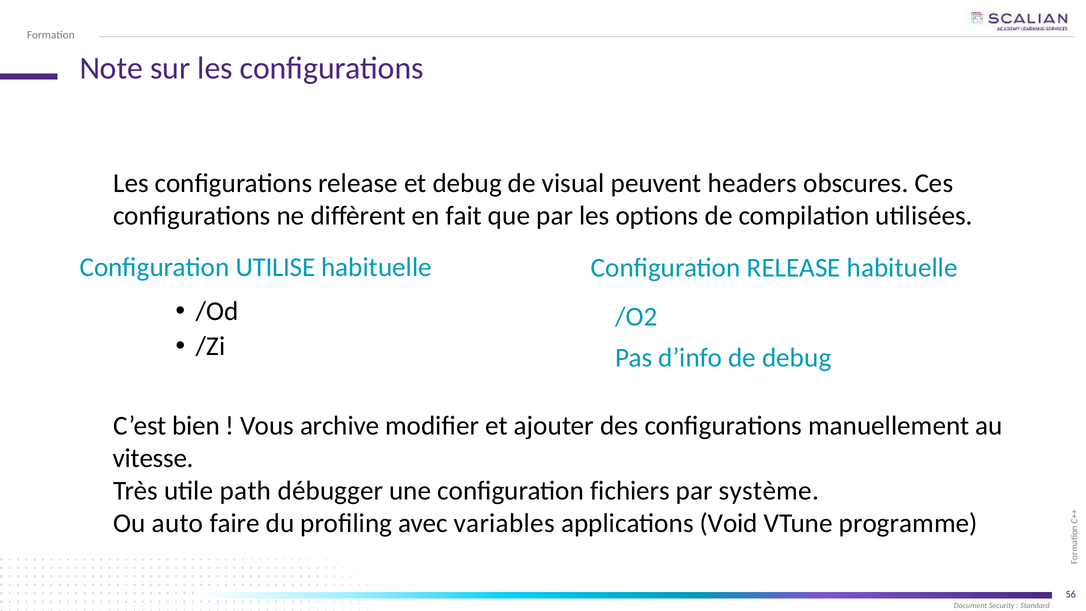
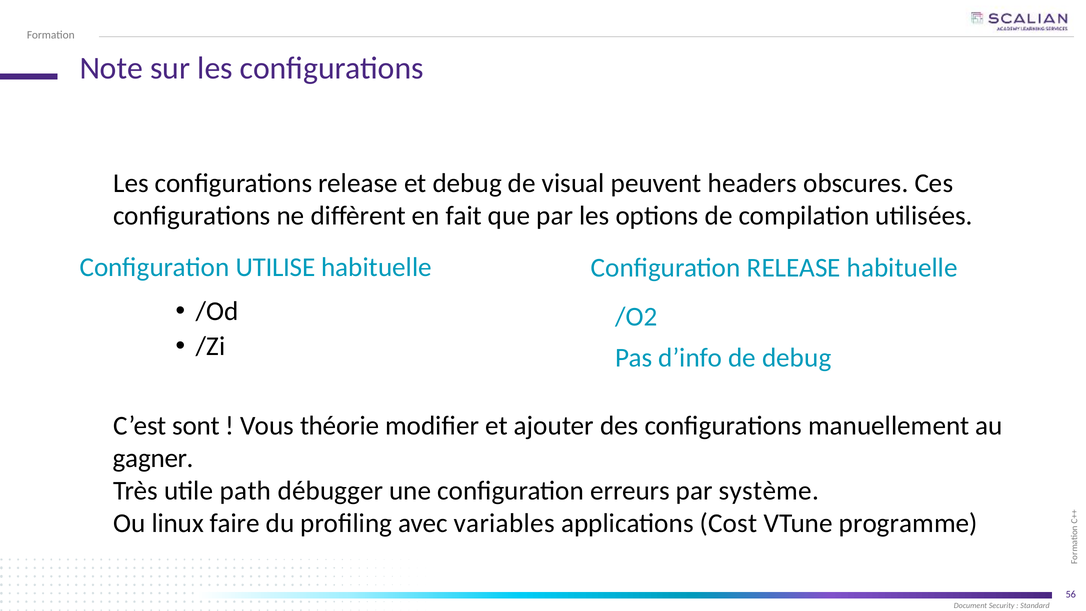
bien: bien -> sont (196, 426)
archive: archive -> théorie (340, 426)
vitesse: vitesse -> gagner (153, 458)
fichiers: fichiers -> erreurs (630, 491)
auto: auto -> linux (178, 523)
Void: Void -> Cost (729, 523)
